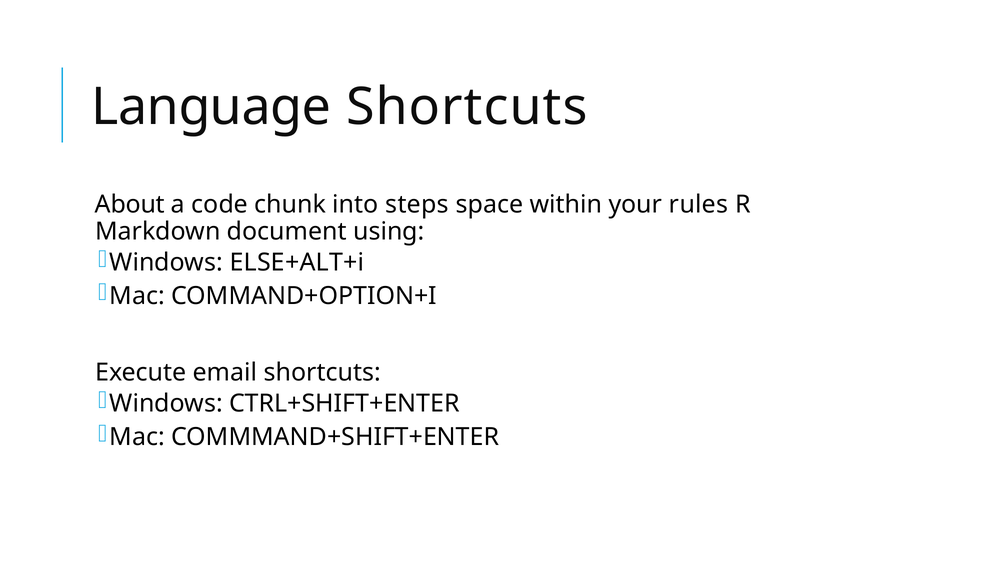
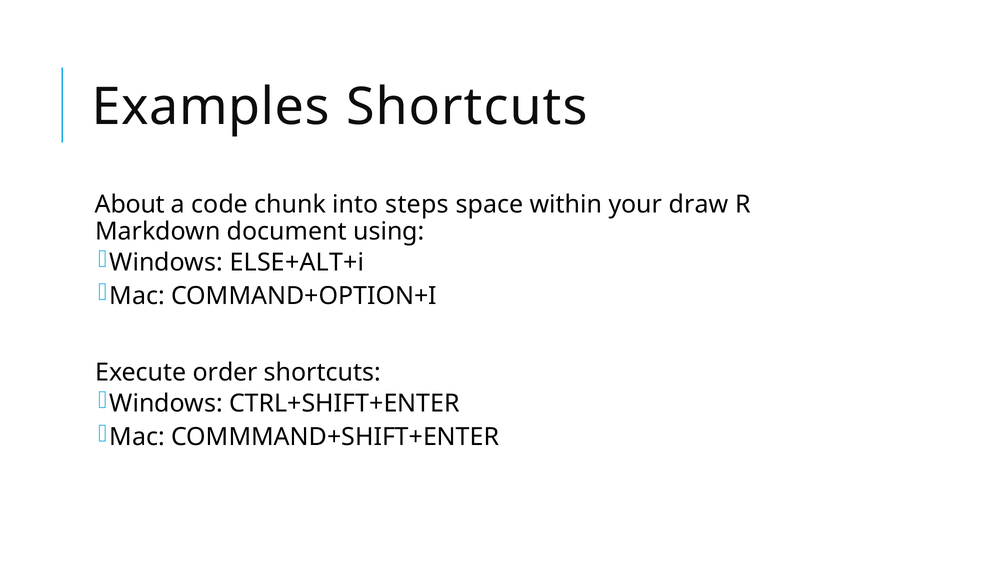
Language: Language -> Examples (211, 107)
rules: rules -> draw (699, 204)
email: email -> order (225, 373)
